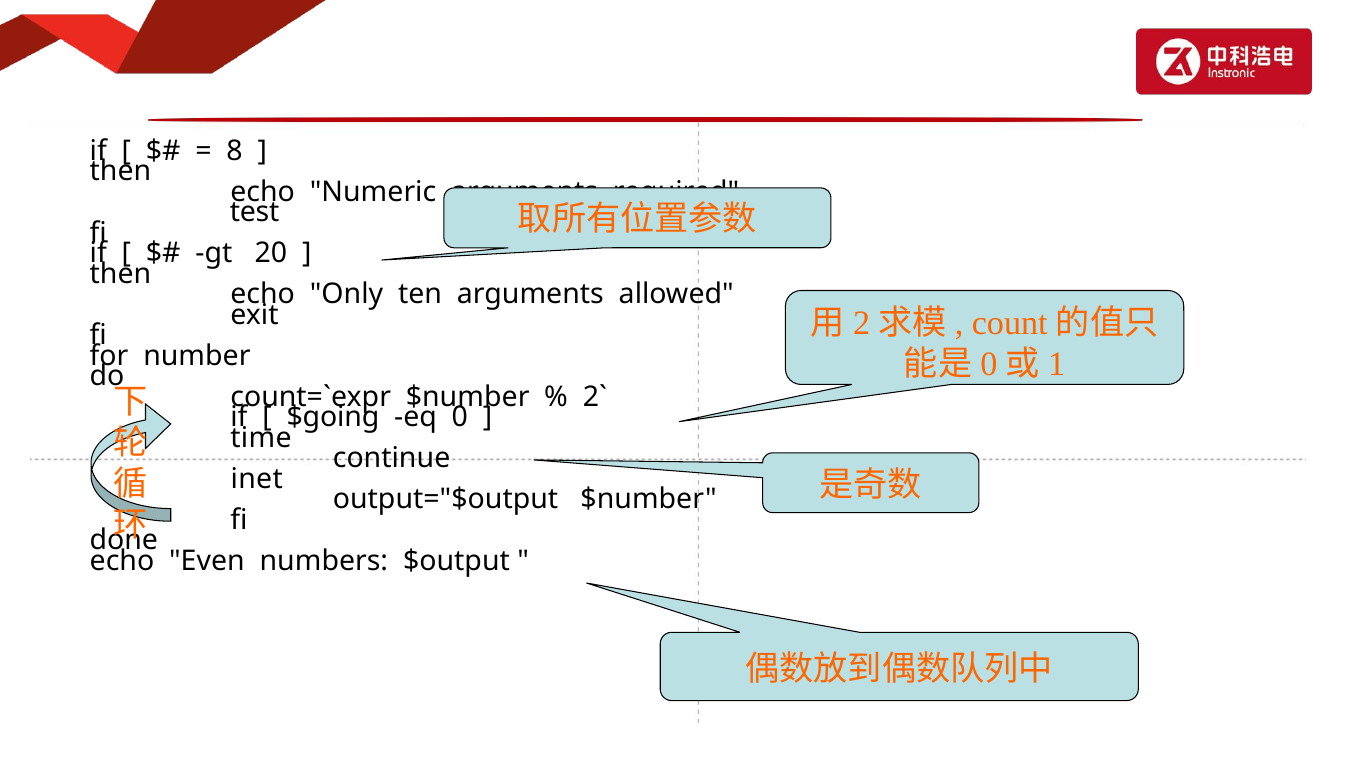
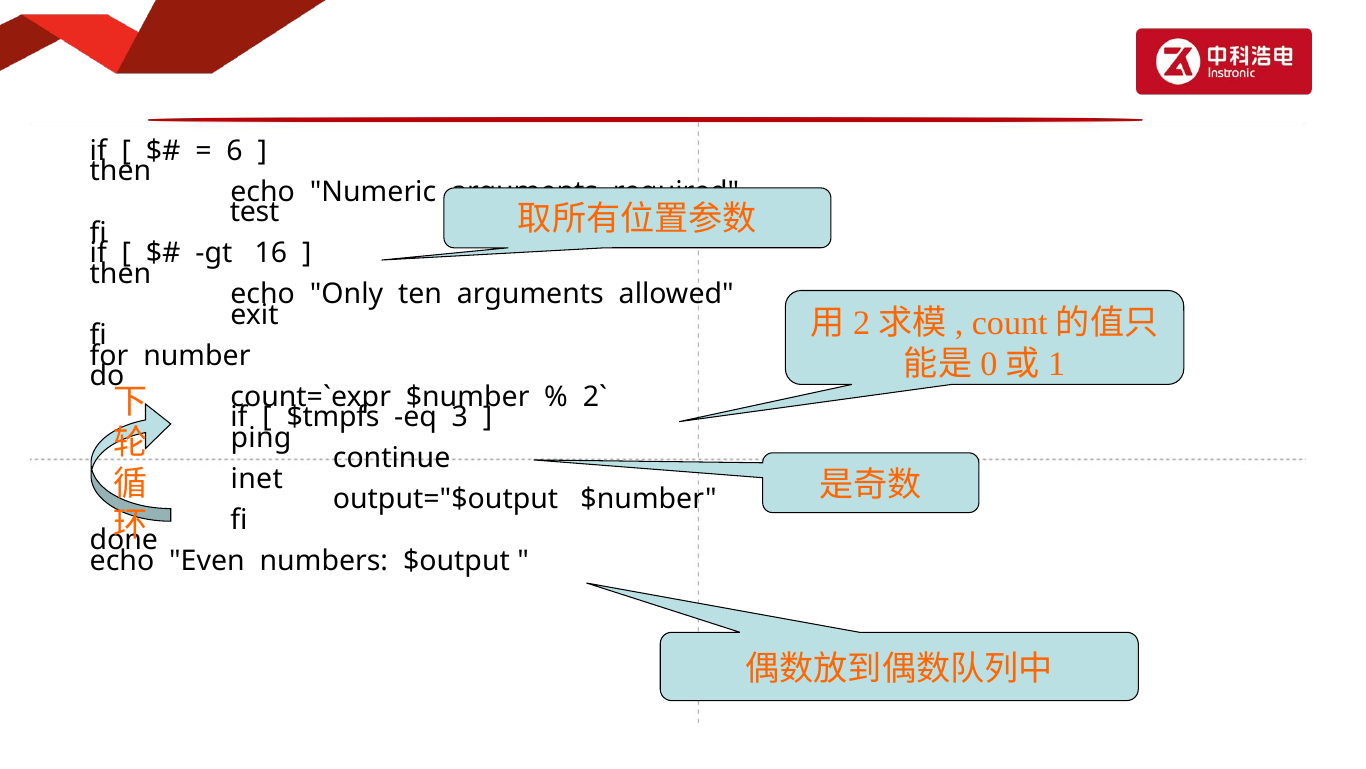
8: 8 -> 6 (235, 151)
20: 20 -> 16 (271, 253)
$going: $going -> $tmpfs (333, 417)
0: 0 -> 3 (460, 417)
time: time -> ping (261, 438)
